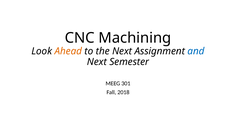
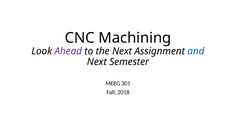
Ahead colour: orange -> purple (68, 51)
